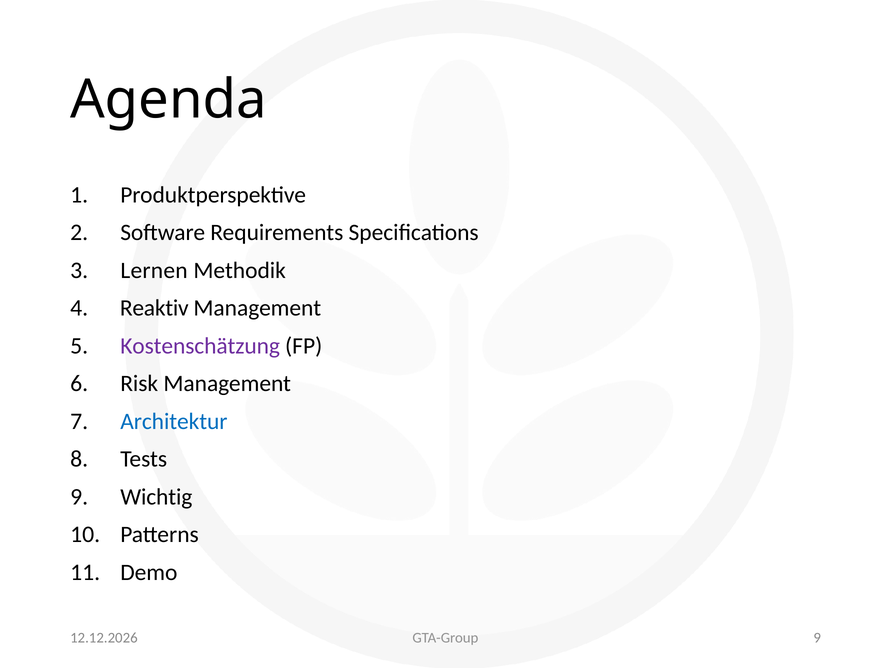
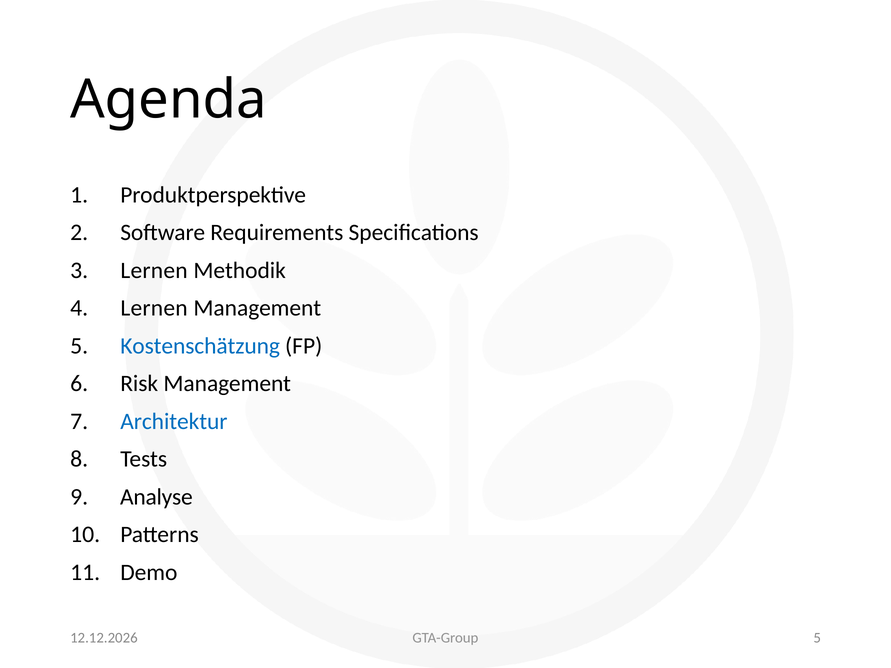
Reaktiv: Reaktiv -> Lernen (154, 308)
Kostenschätzung colour: purple -> blue (200, 346)
Wichtig: Wichtig -> Analyse (156, 497)
9: 9 -> 5 (817, 638)
